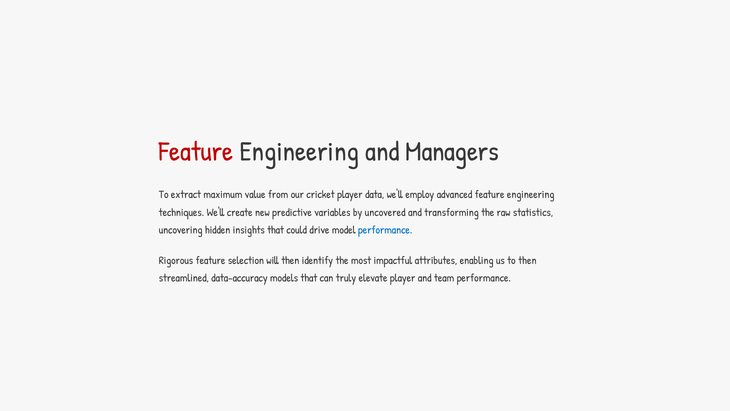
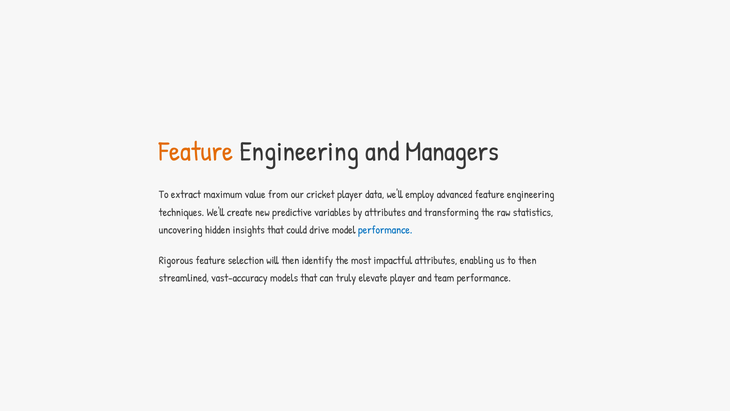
Feature colour: red -> orange (196, 151)
by uncovered: uncovered -> attributes (385, 212)
data-accuracy: data-accuracy -> vast-accuracy (239, 278)
